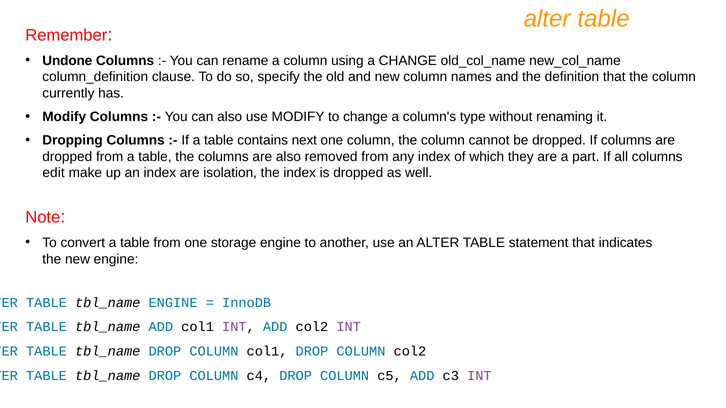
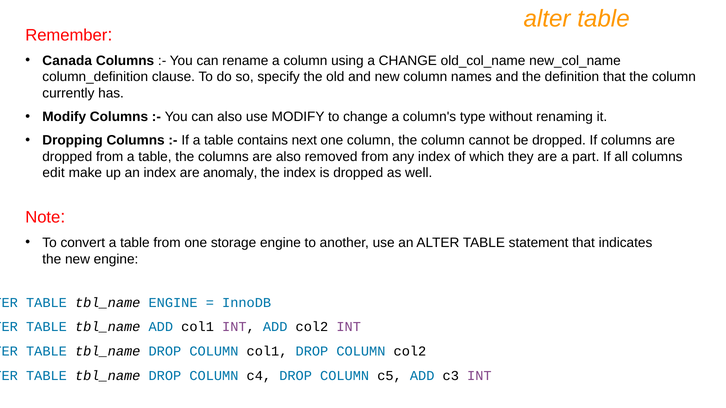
Undone: Undone -> Canada (67, 61)
isolation: isolation -> anomaly (230, 173)
